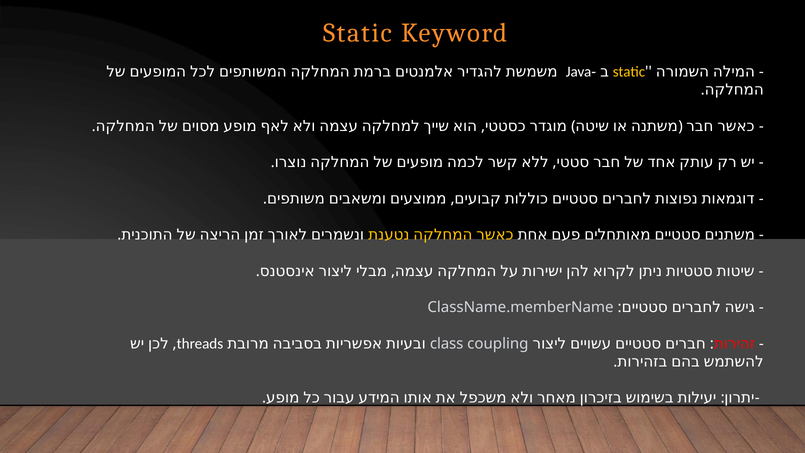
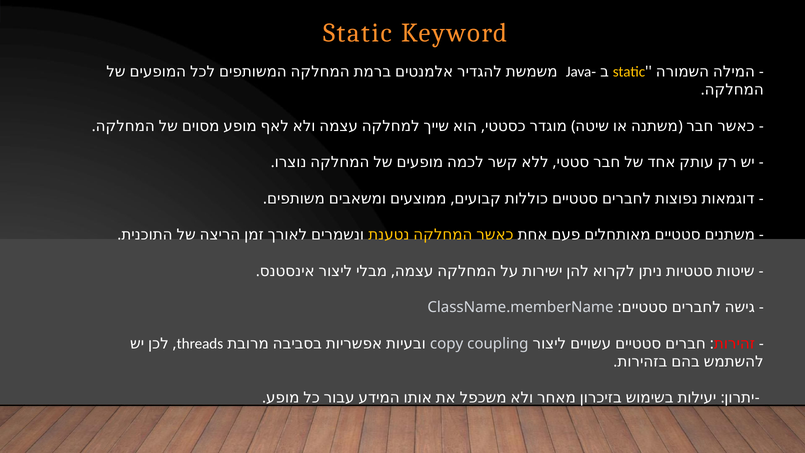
class: class -> copy (447, 344)
